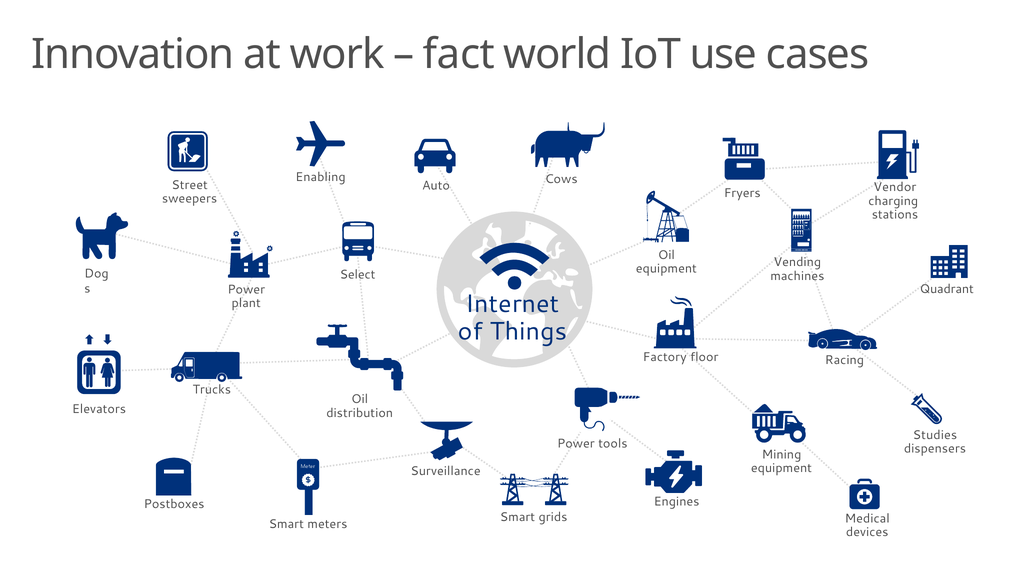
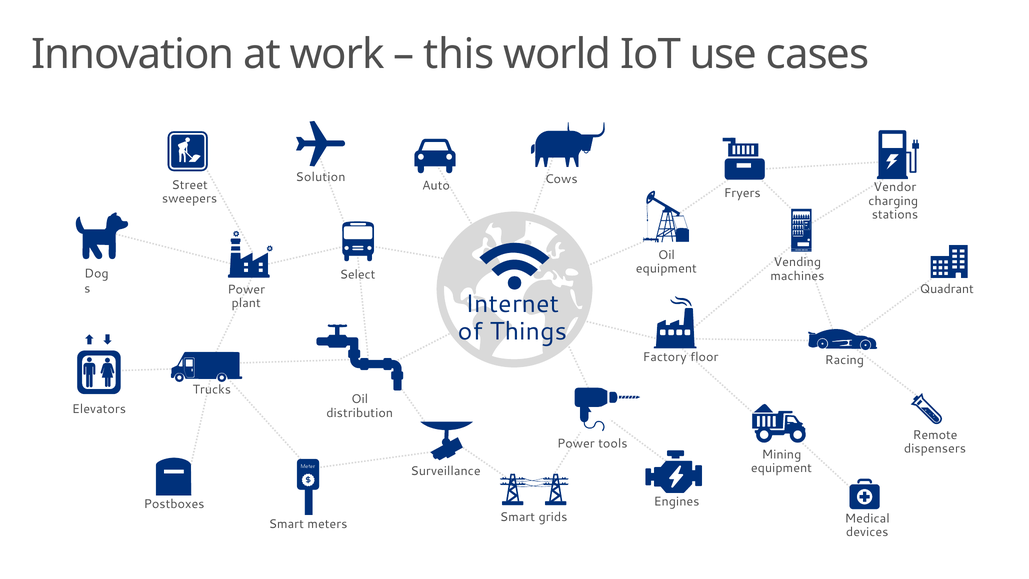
fact: fact -> this (459, 55)
Enabling: Enabling -> Solution (320, 177)
Studies: Studies -> Remote (935, 435)
